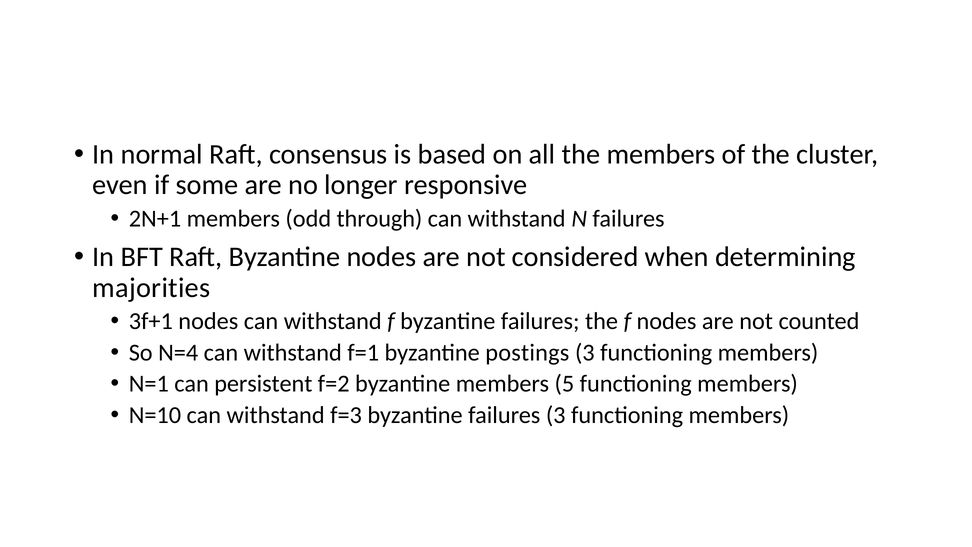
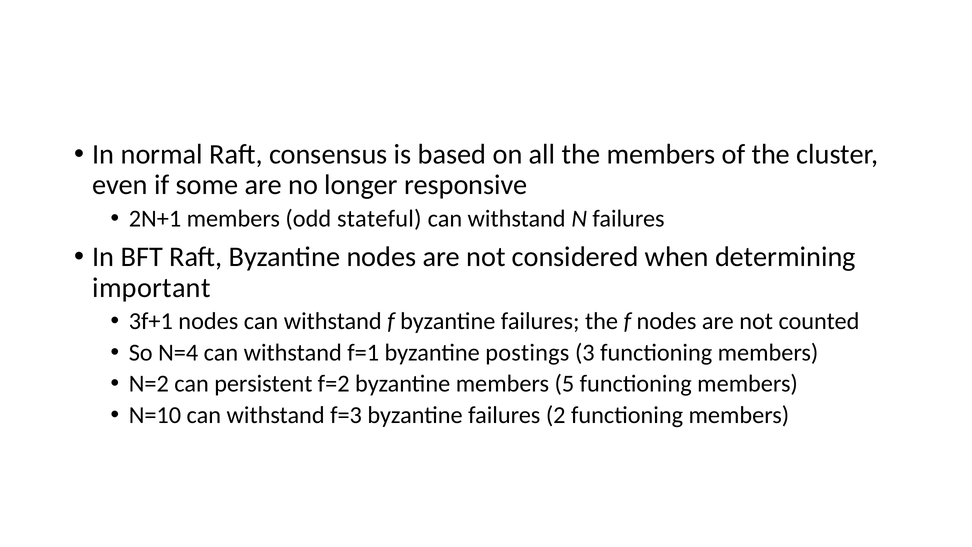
through: through -> stateful (379, 218)
majorities: majorities -> important (151, 288)
N=1: N=1 -> N=2 (149, 384)
failures 3: 3 -> 2 (556, 415)
